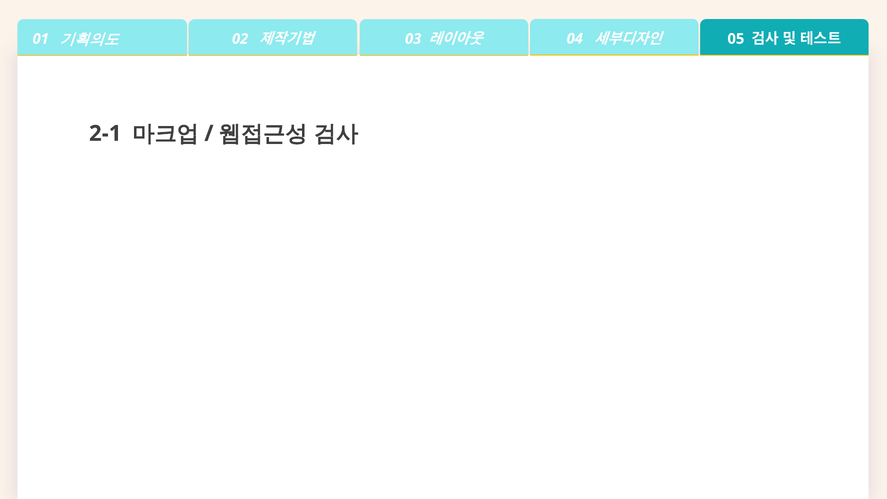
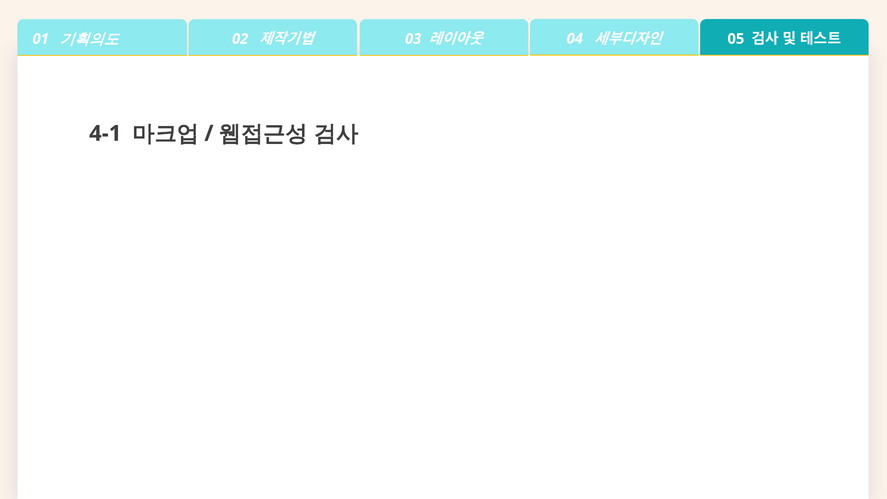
2-1: 2-1 -> 4-1 (105, 134)
